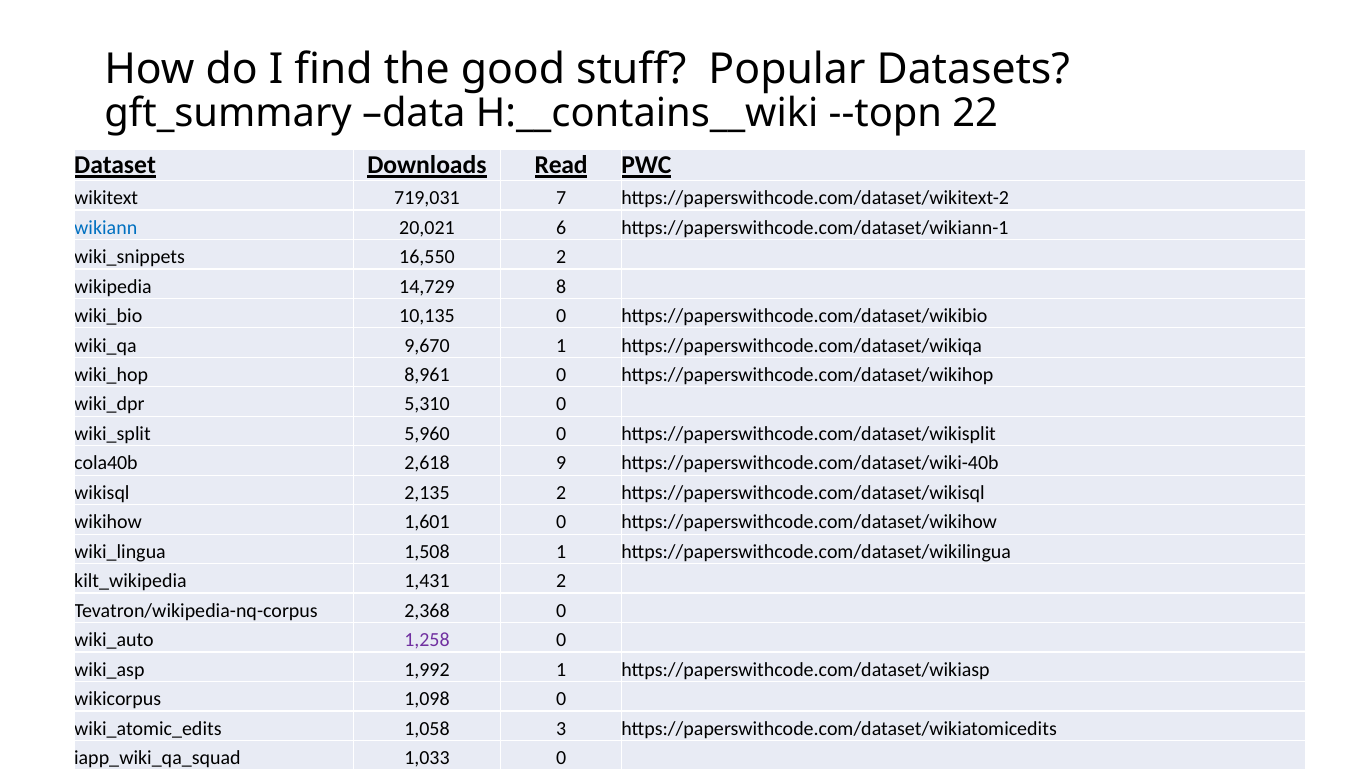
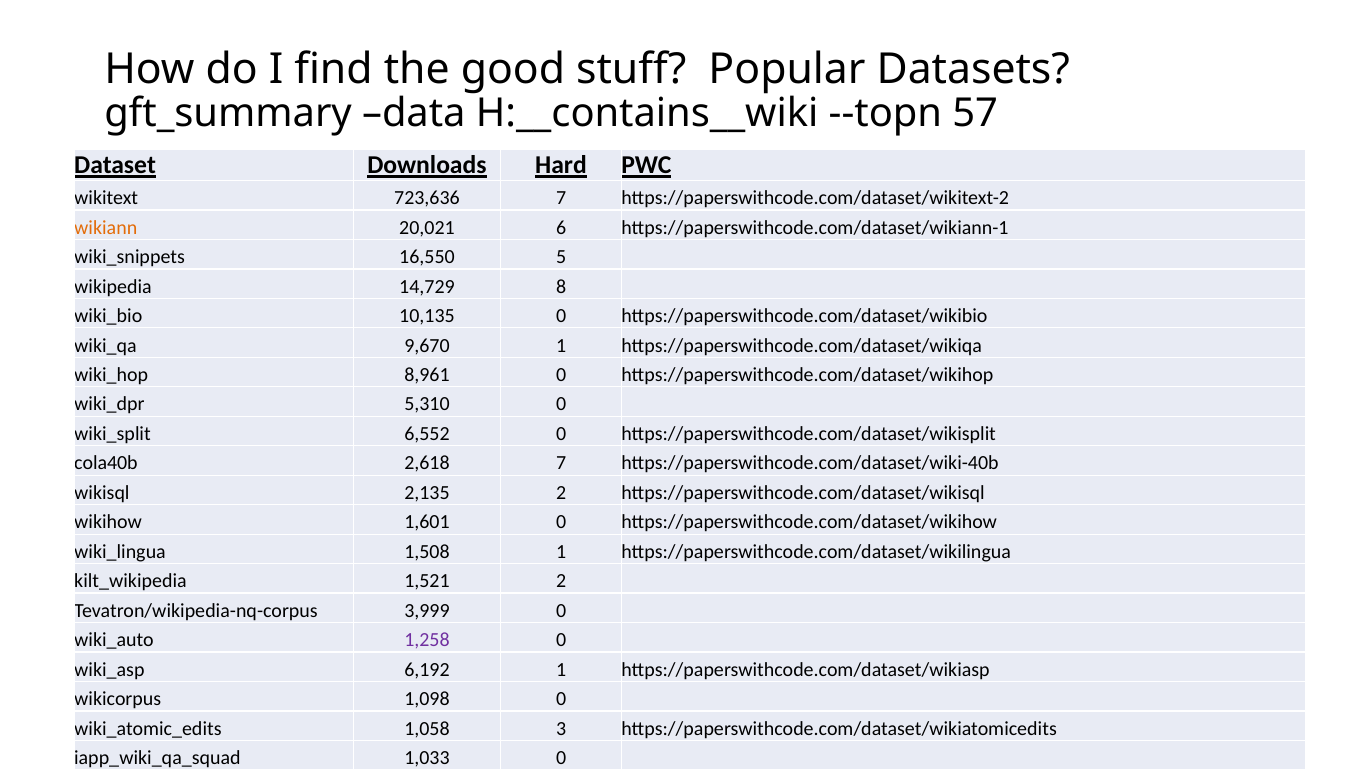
--topn 22: 22 -> 57 (975, 114)
Read: Read -> Hard (561, 165)
719,031: 719,031 -> 723,636 (427, 198)
wikiann colour: blue -> orange (106, 227)
16,550 2: 2 -> 5 (561, 257)
5,960: 5,960 -> 6,552 (427, 434)
2,618 9: 9 -> 7 (561, 463)
1,431: 1,431 -> 1,521 (427, 581)
2,368: 2,368 -> 3,999 (427, 610)
1,992: 1,992 -> 6,192 (427, 669)
